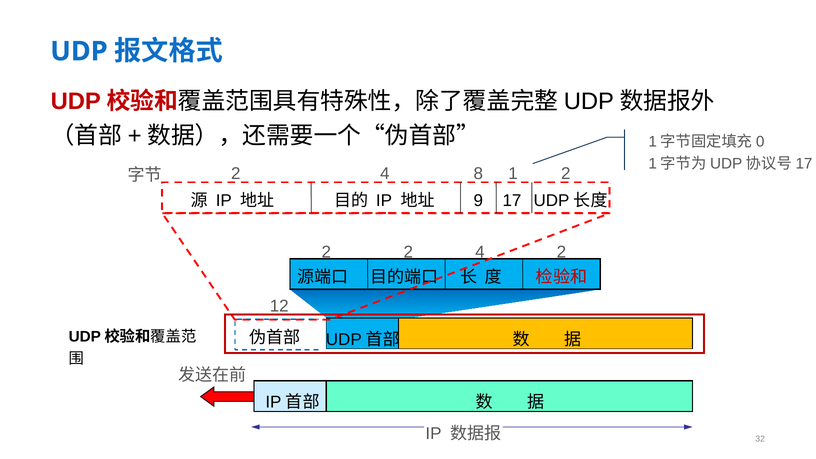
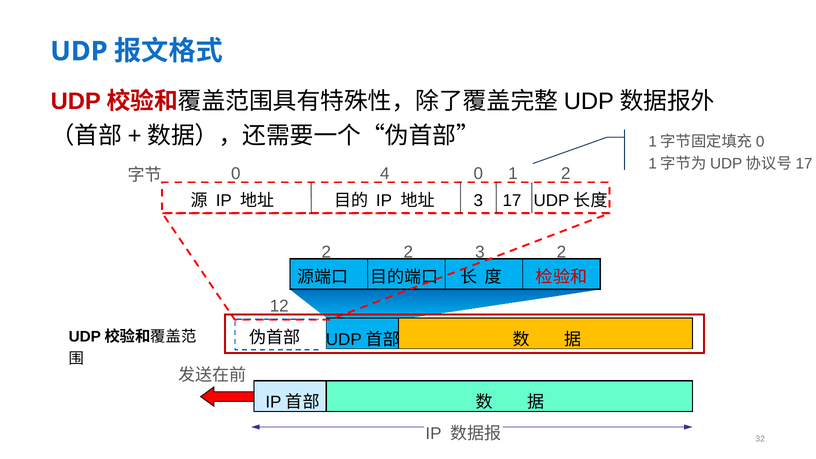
2: 2 -> 0 (236, 174)
4 8: 8 -> 0 (478, 174)
9: 9 -> 3 (478, 201)
2 2 4: 4 -> 3 (480, 252)
